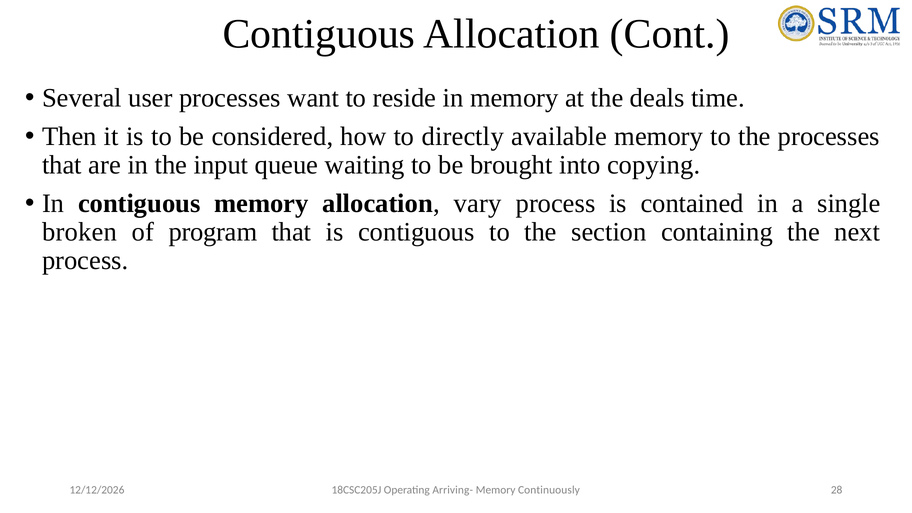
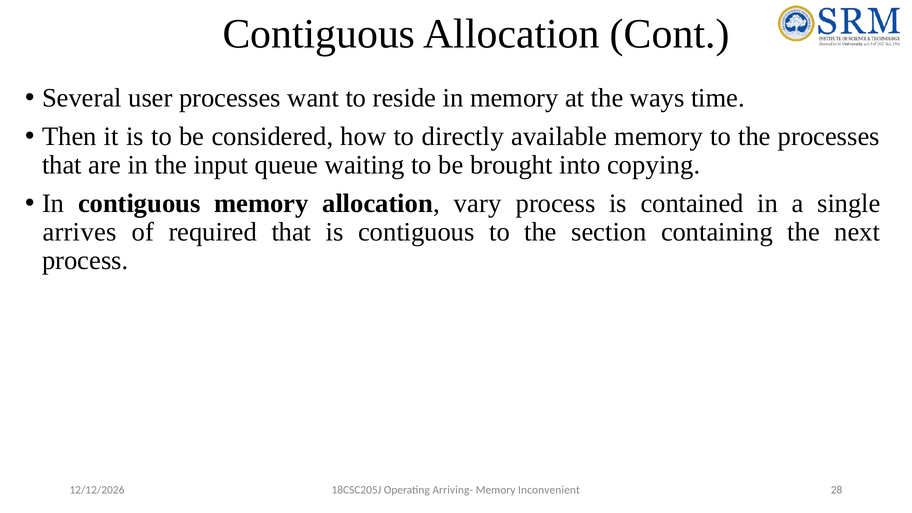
deals: deals -> ways (657, 98)
broken: broken -> arrives (80, 232)
program: program -> required (213, 232)
Continuously: Continuously -> Inconvenient (549, 490)
